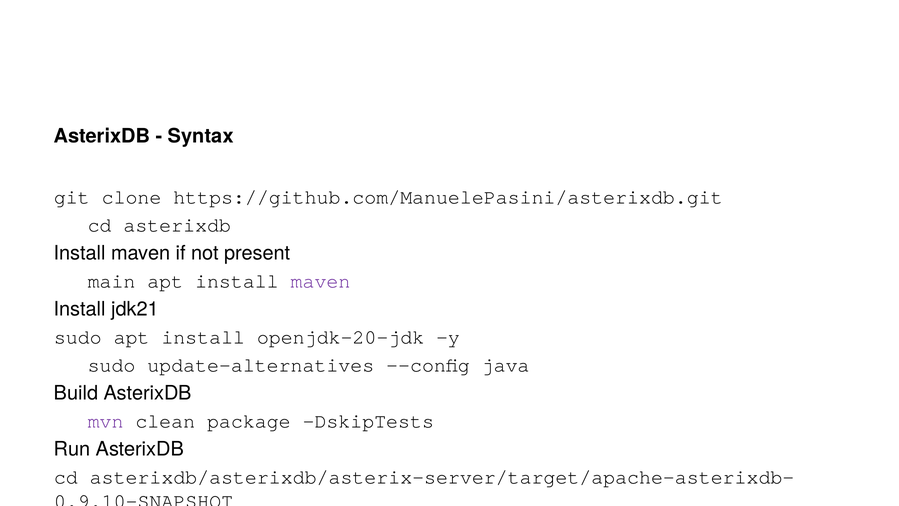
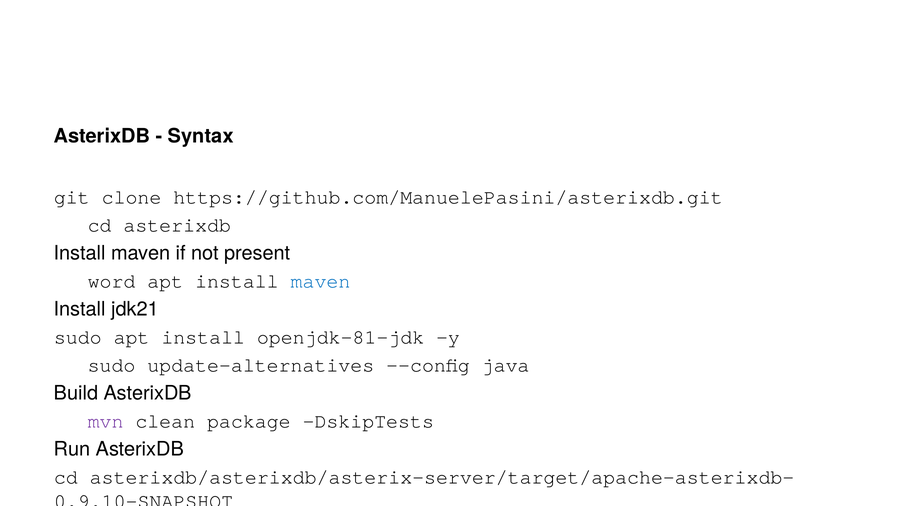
main: main -> word (112, 281)
maven colour: purple -> blue (320, 281)
openjdk-20-jdk: openjdk-20-jdk -> openjdk-81-jdk (341, 337)
